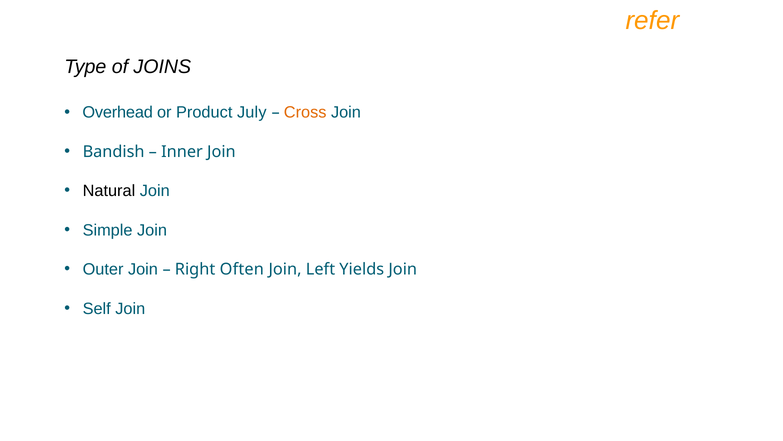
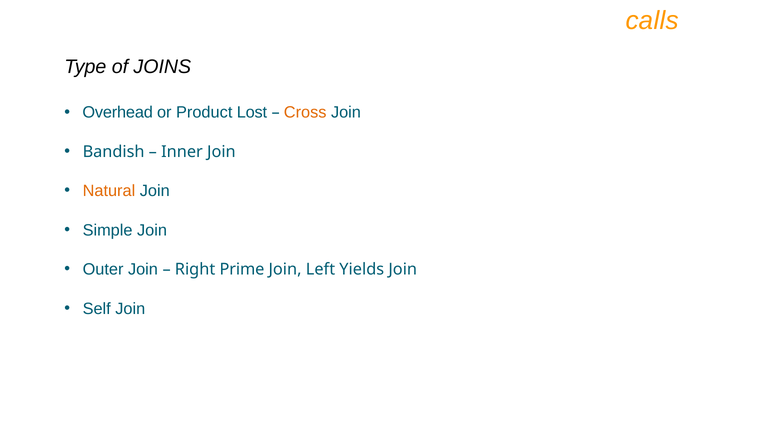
refer: refer -> calls (652, 20)
July: July -> Lost (252, 112)
Natural colour: black -> orange (109, 191)
Often: Often -> Prime (242, 269)
